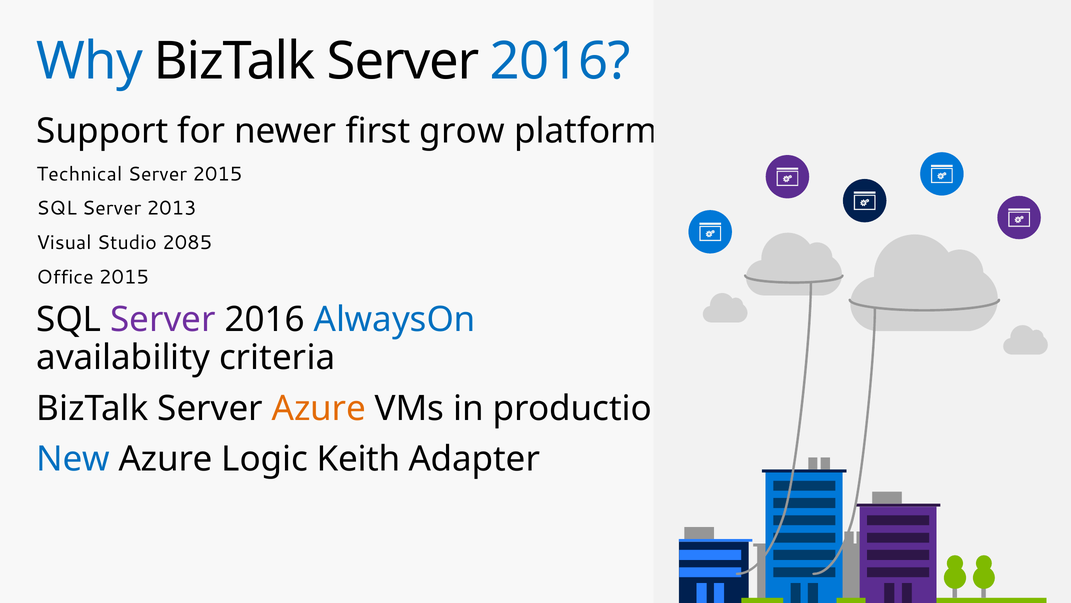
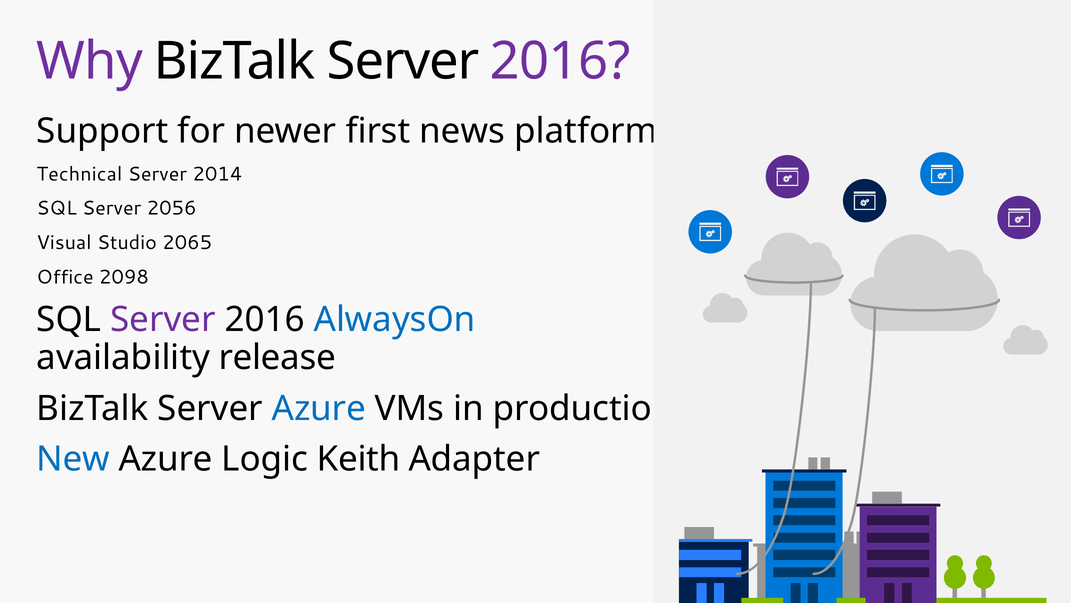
Why colour: blue -> purple (90, 61)
2016 colour: blue -> purple (560, 61)
grow: grow -> news (462, 131)
Server 2015: 2015 -> 2014 (217, 174)
2013: 2013 -> 2056 (172, 208)
2085: 2085 -> 2065 (187, 243)
Office 2015: 2015 -> 2098 (124, 277)
criteria: criteria -> release (277, 357)
Azure colour: orange -> blue (319, 408)
